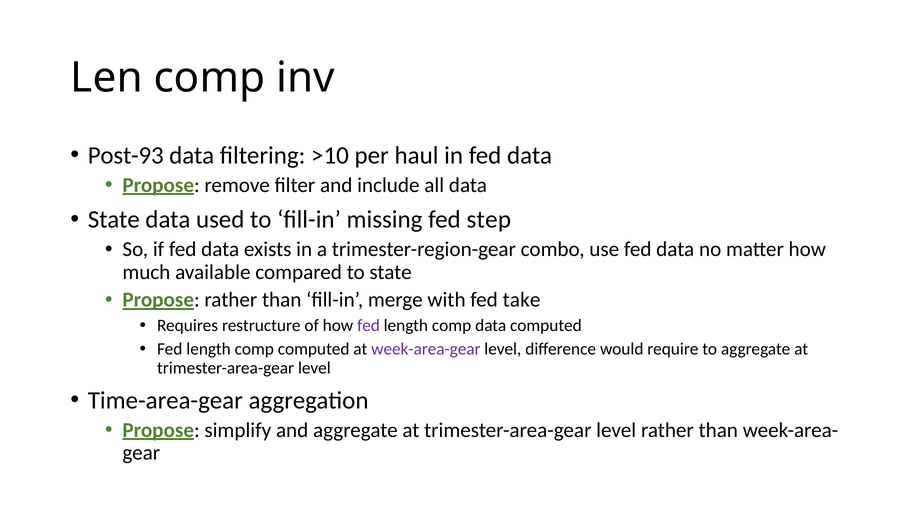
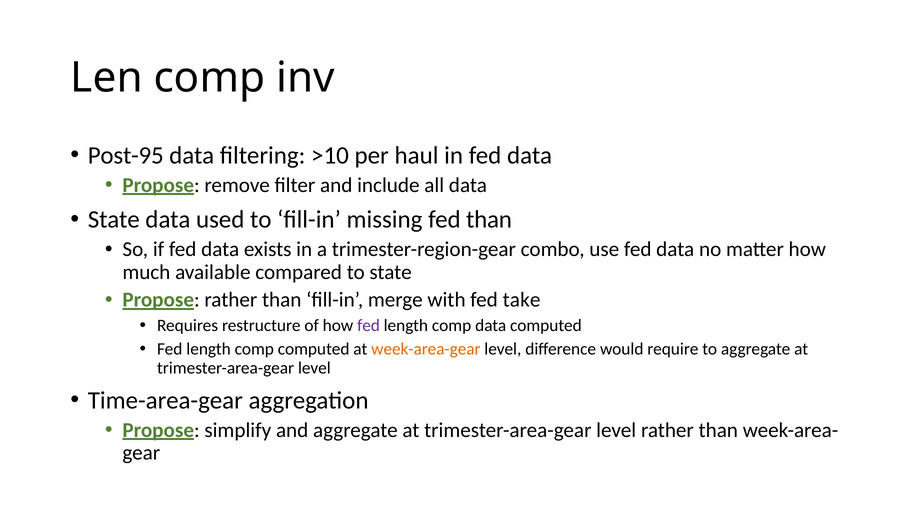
Post-93: Post-93 -> Post-95 (126, 155)
fed step: step -> than (489, 219)
week-area-gear colour: purple -> orange (426, 349)
